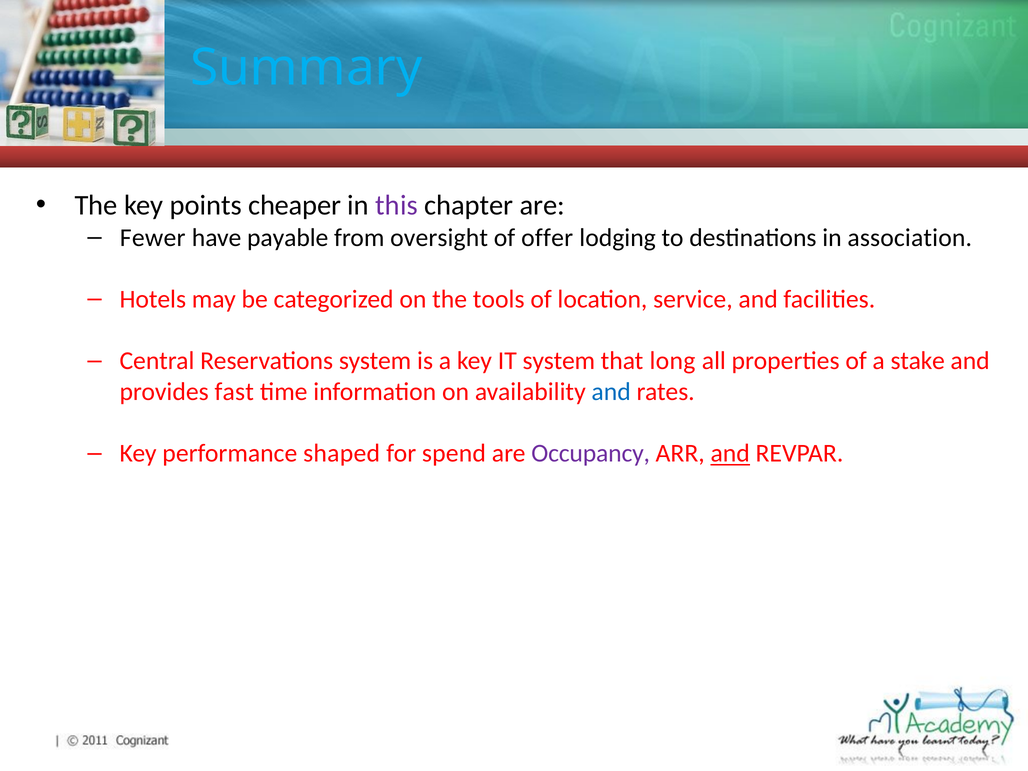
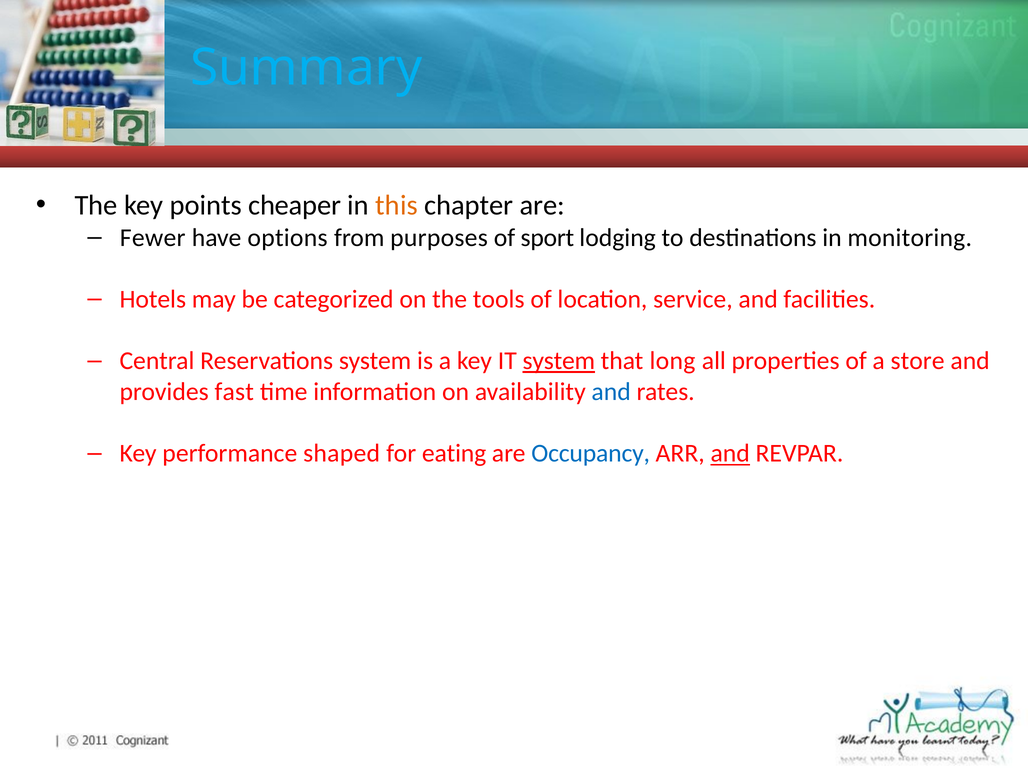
this colour: purple -> orange (397, 205)
payable: payable -> options (288, 238)
oversight: oversight -> purposes (439, 238)
offer: offer -> sport (547, 238)
association: association -> monitoring (910, 238)
system underline: none -> present (559, 361)
stake: stake -> store (918, 361)
spend: spend -> eating (454, 453)
Occupancy colour: purple -> blue (591, 453)
